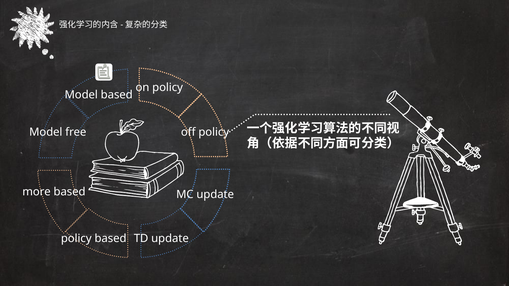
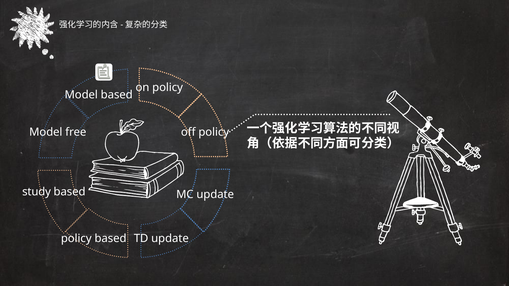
more: more -> study (37, 192)
